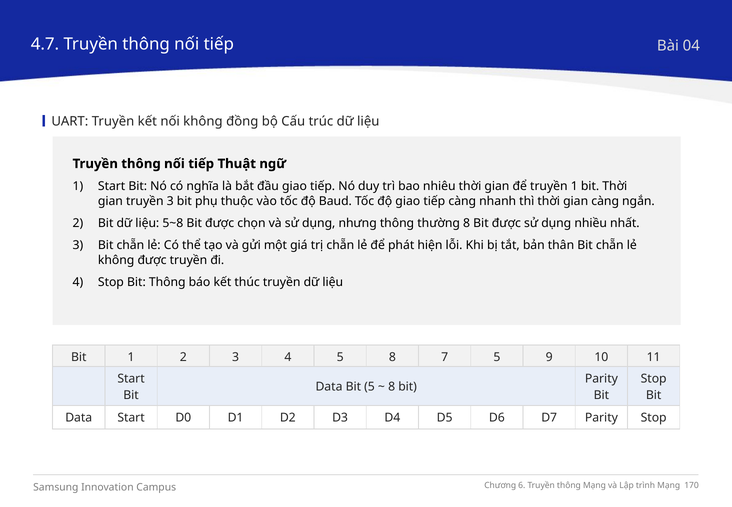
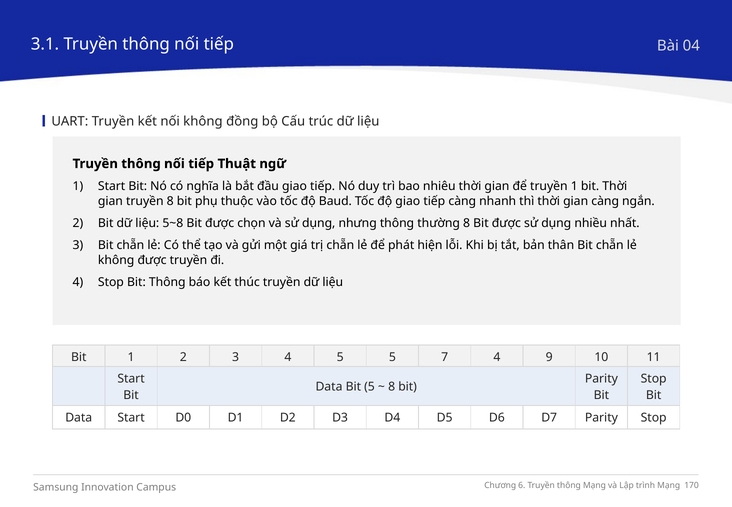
4.7: 4.7 -> 3.1 (45, 44)
truyền 3: 3 -> 8 (170, 201)
5 8: 8 -> 5 (392, 357)
7 5: 5 -> 4 (497, 357)
